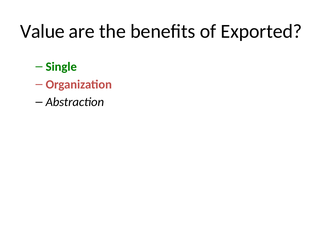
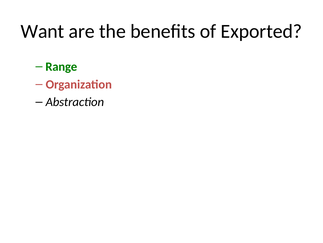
Value: Value -> Want (42, 31)
Single: Single -> Range (61, 67)
